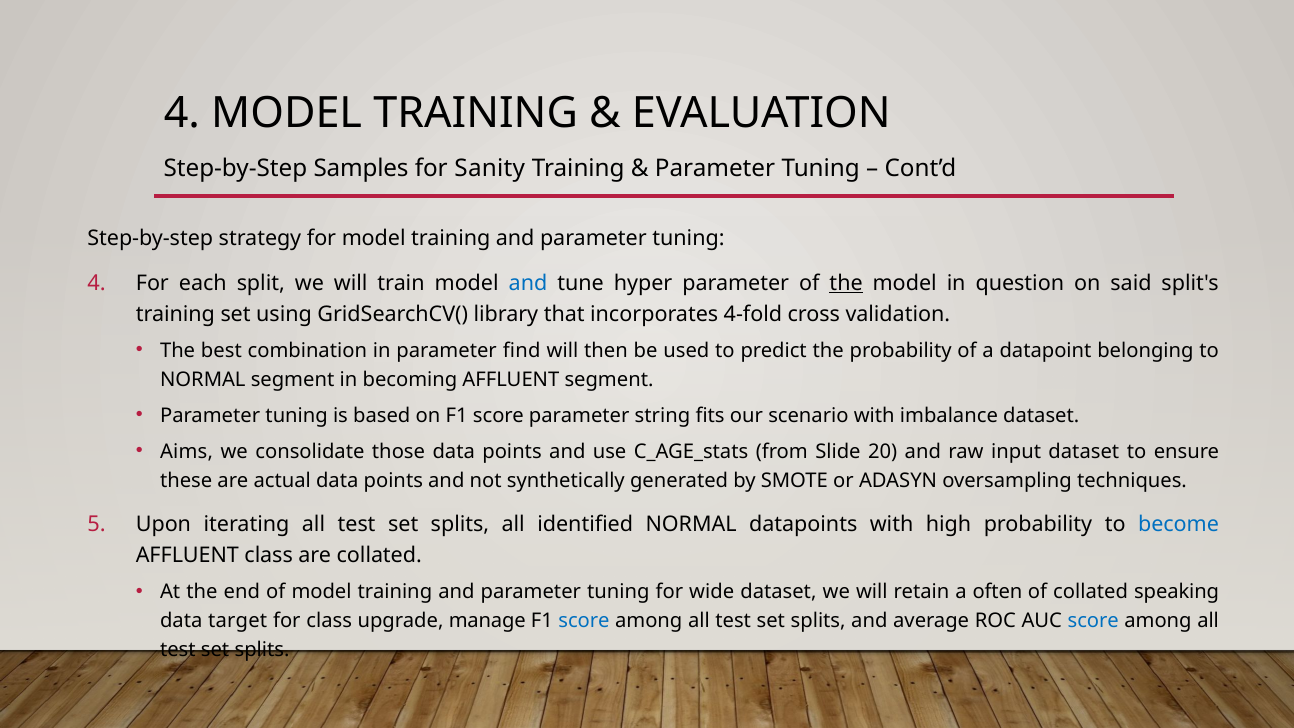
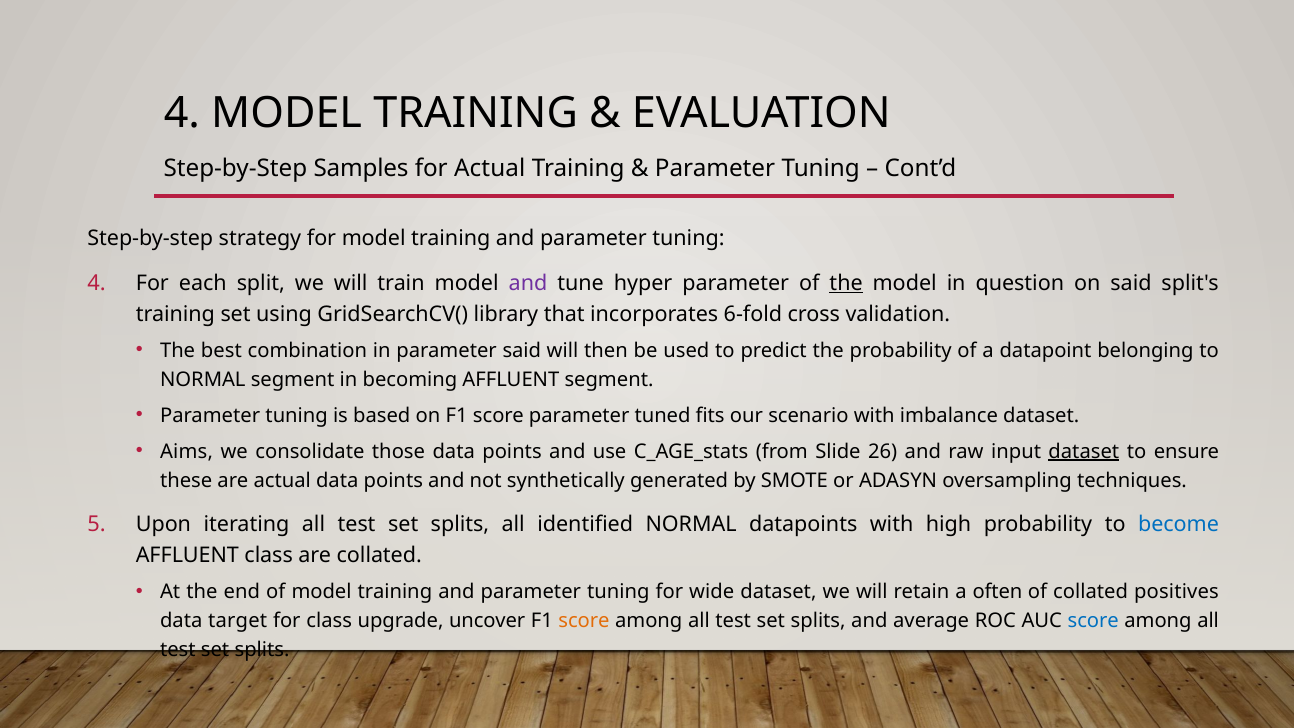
for Sanity: Sanity -> Actual (490, 169)
and colour: blue -> purple (528, 283)
4-fold: 4-fold -> 6-fold (753, 314)
parameter find: find -> said (522, 350)
string: string -> tuned (663, 415)
20: 20 -> 26 (883, 451)
dataset underline: none -> present (1084, 451)
speaking: speaking -> positives (1176, 592)
manage: manage -> uncover (487, 621)
score colour: blue -> orange (584, 621)
